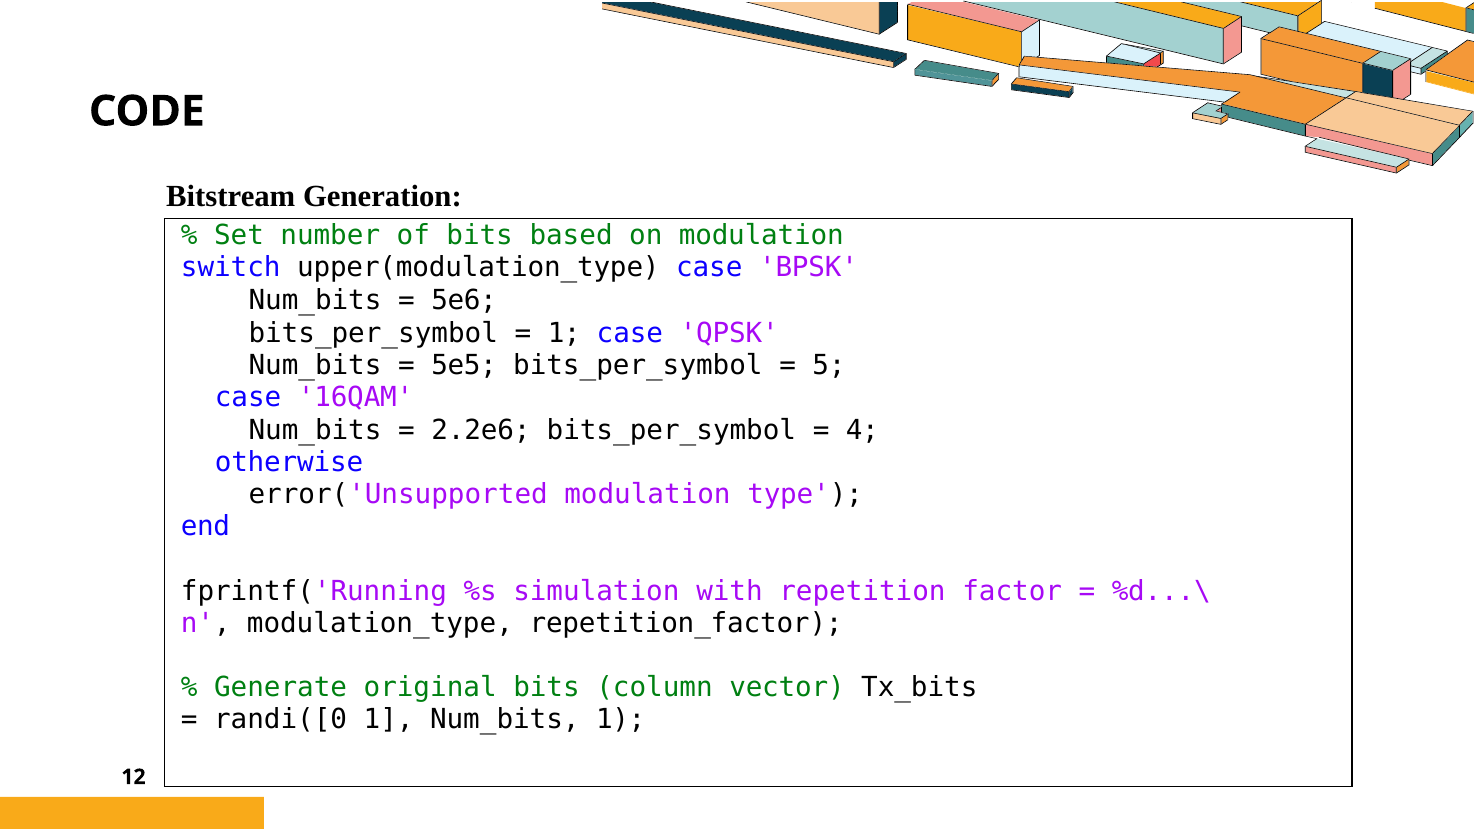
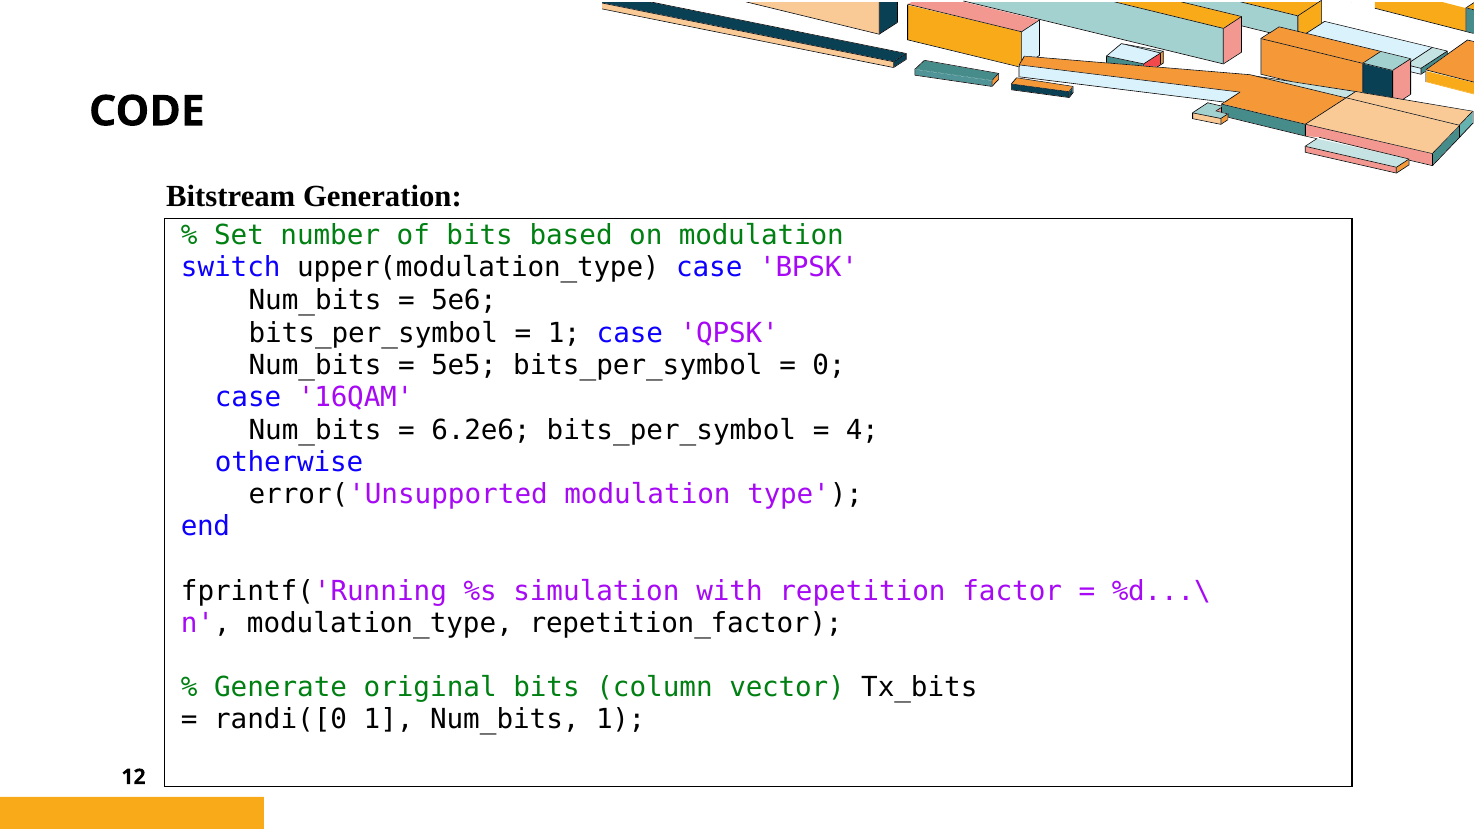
5: 5 -> 0 (829, 365)
2.2e6: 2.2e6 -> 6.2e6 (481, 430)
